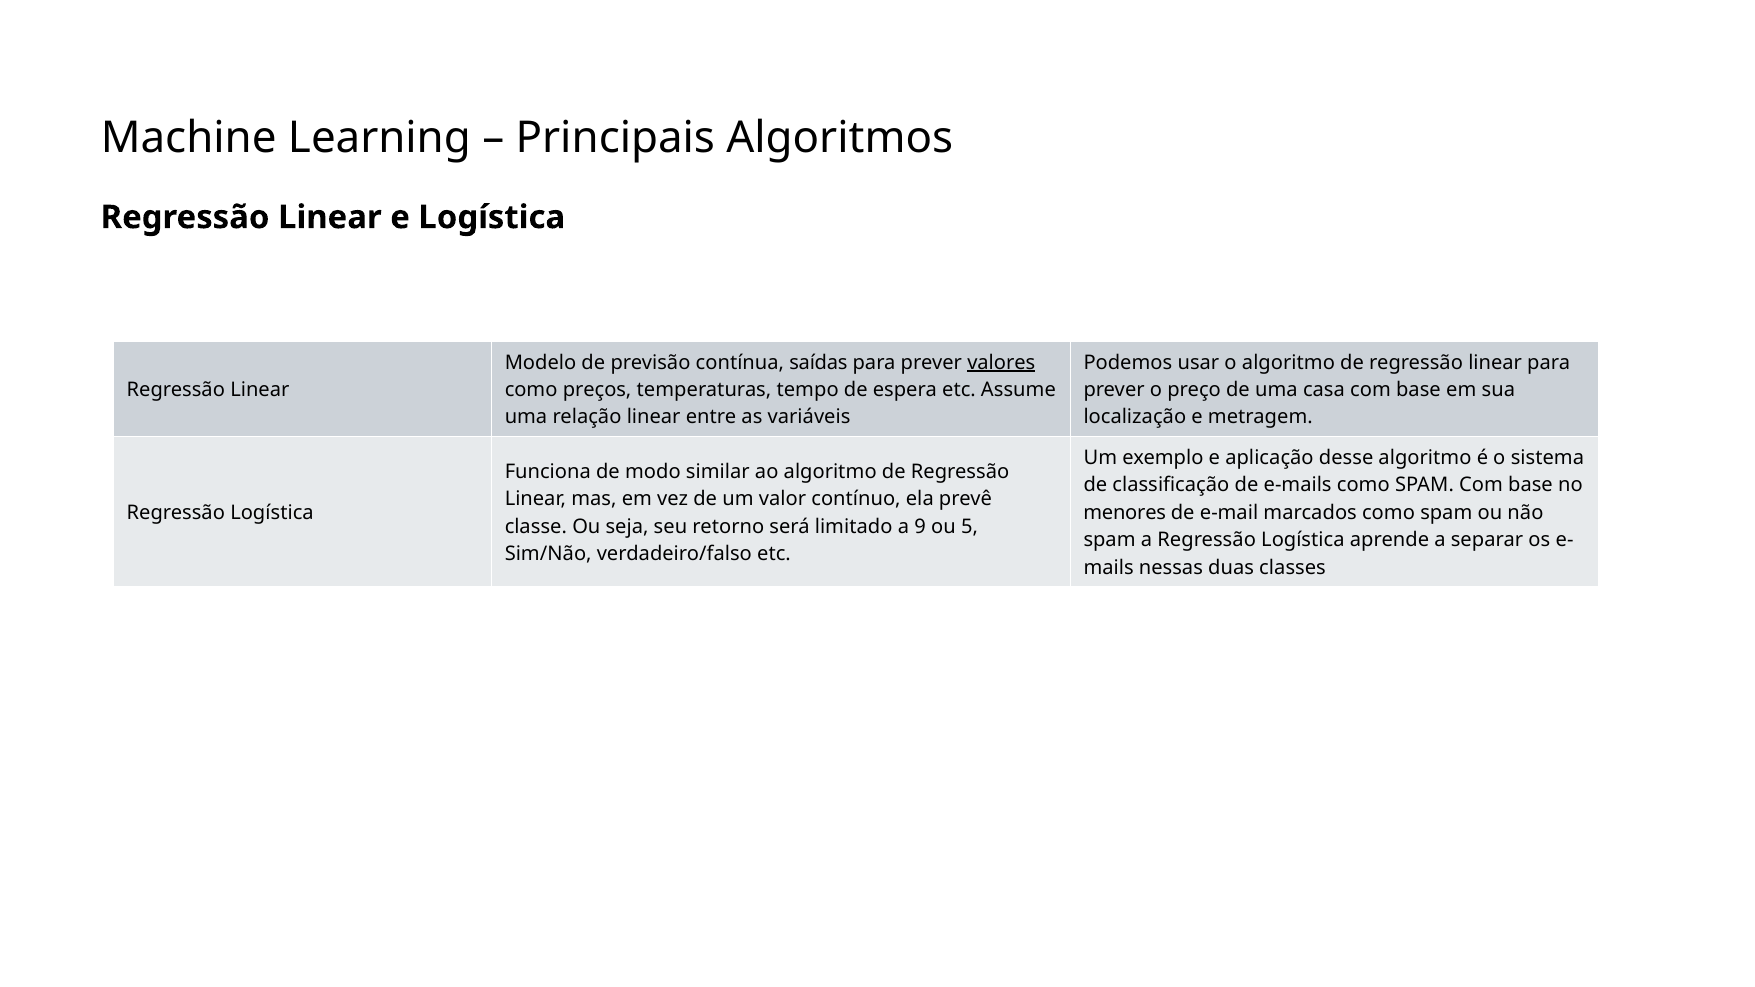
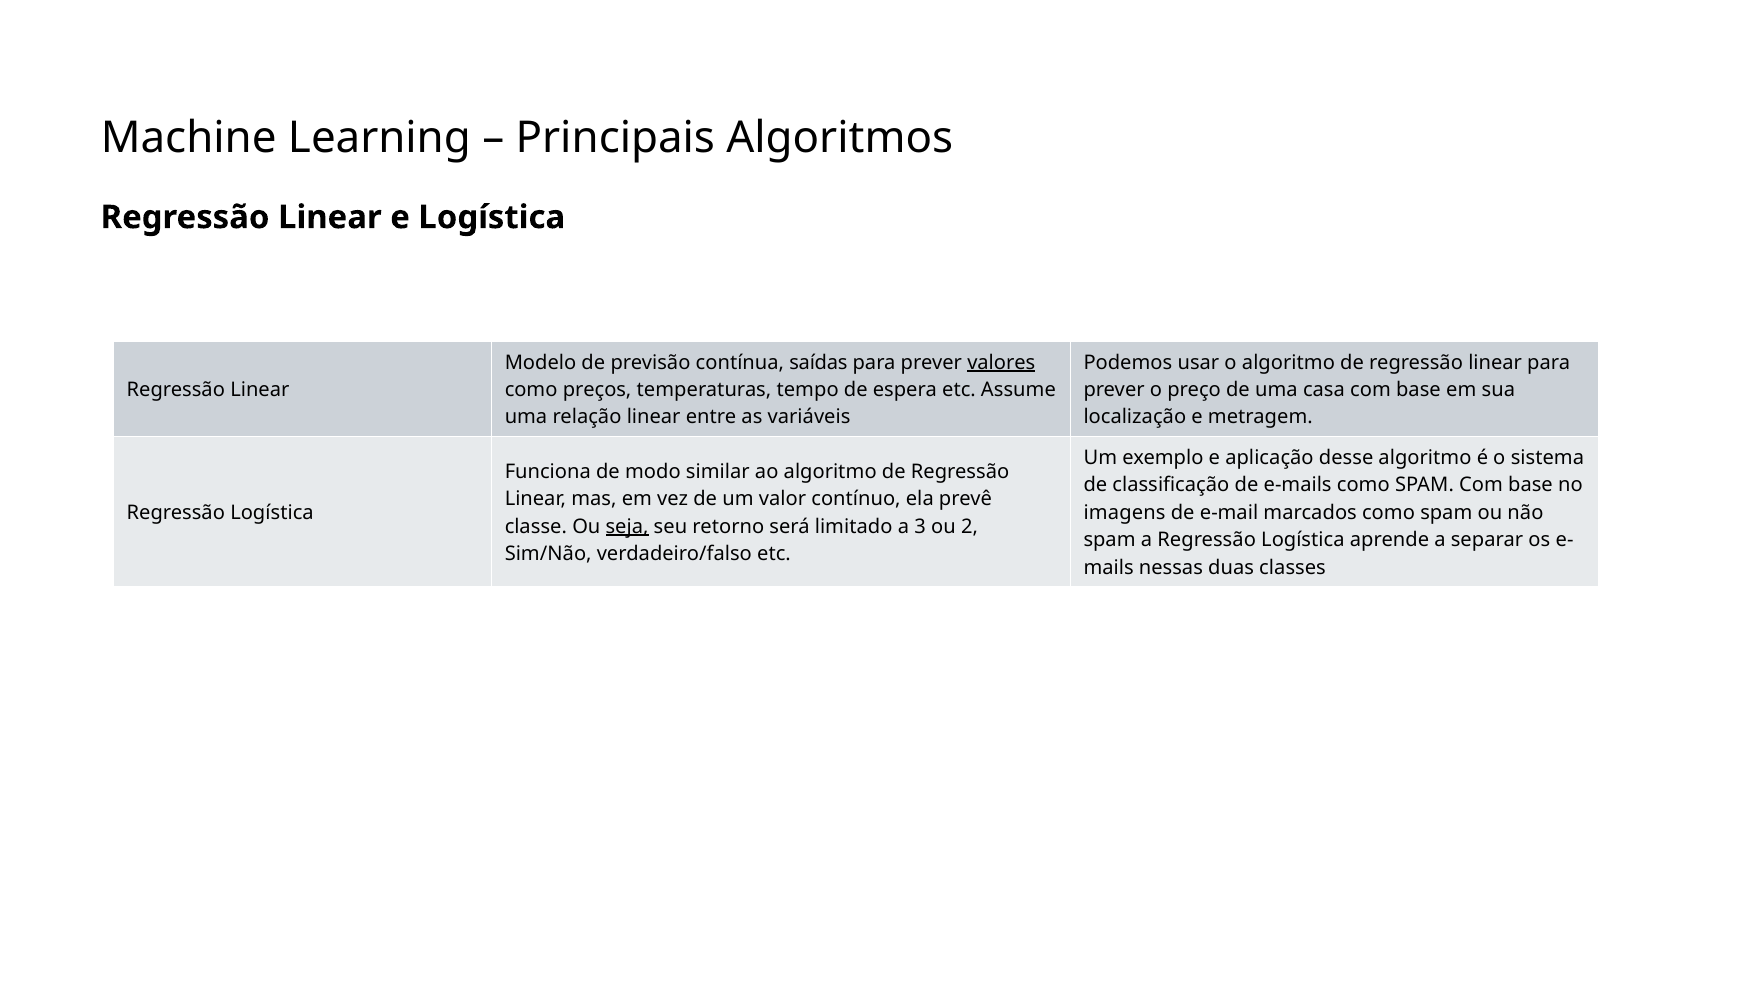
menores: menores -> imagens (1125, 513)
seja underline: none -> present (627, 526)
9: 9 -> 3 (920, 526)
5: 5 -> 2 (969, 526)
